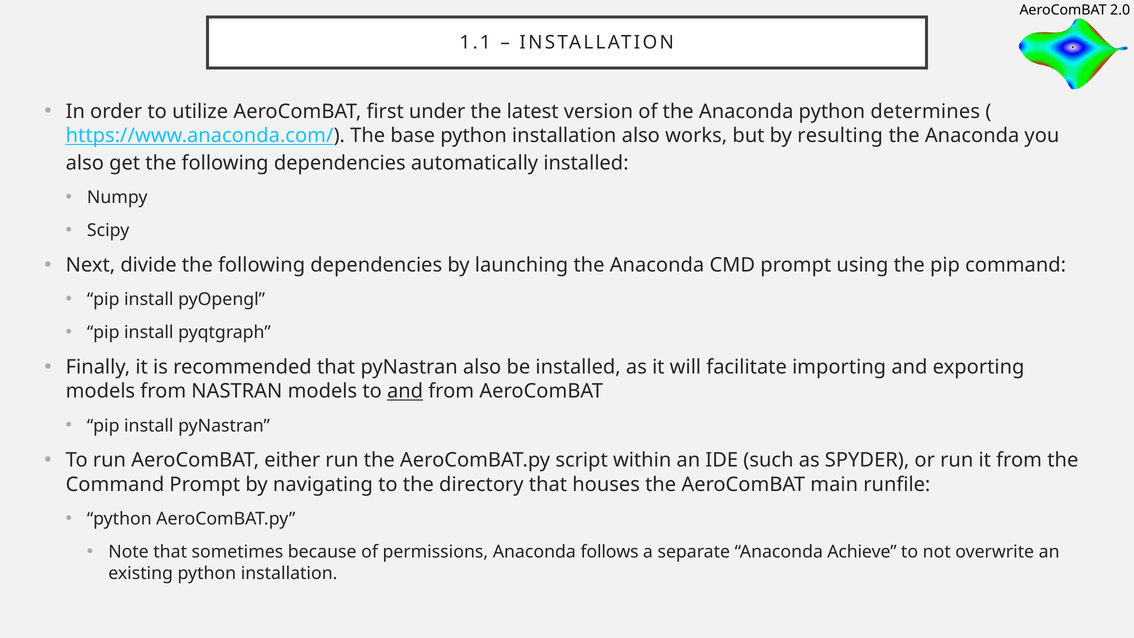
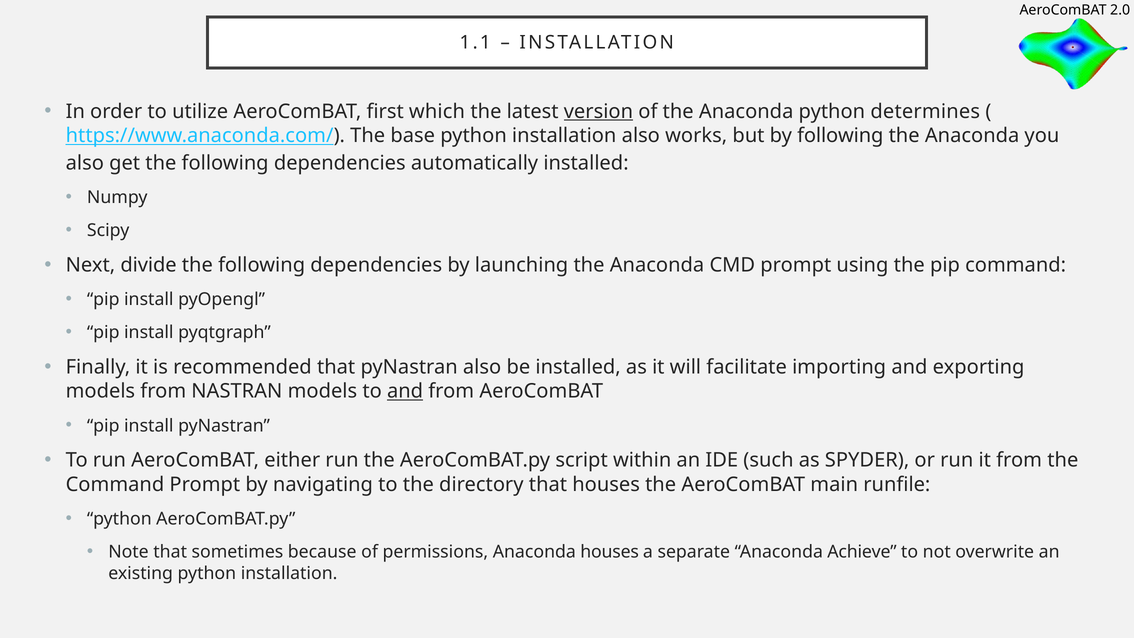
under: under -> which (437, 111)
version underline: none -> present (598, 111)
by resulting: resulting -> following (840, 135)
Anaconda follows: follows -> houses (610, 552)
